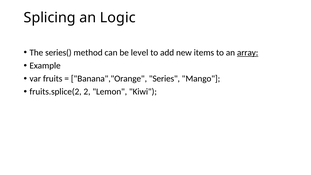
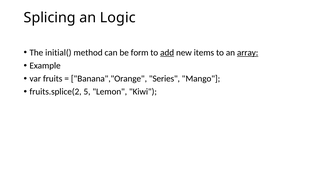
series(: series( -> initial( (58, 53)
level: level -> form (140, 53)
add underline: none -> present (167, 53)
2: 2 -> 5 (87, 92)
